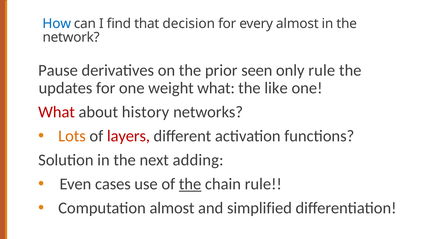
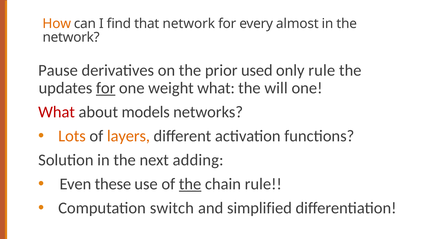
How colour: blue -> orange (57, 24)
that decision: decision -> network (189, 24)
seen: seen -> used (257, 70)
for underline: none -> present (106, 88)
like: like -> will (276, 88)
history: history -> models (146, 112)
layers colour: red -> orange (128, 136)
cases: cases -> these (113, 184)
Computation almost: almost -> switch (172, 208)
